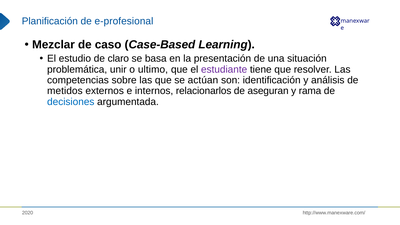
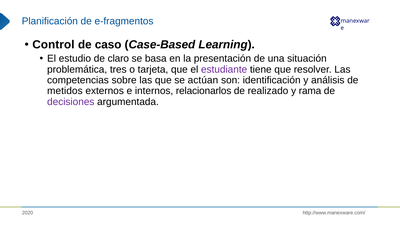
e-profesional: e-profesional -> e-fragmentos (124, 21)
Mezclar: Mezclar -> Control (53, 45)
unir: unir -> tres (118, 69)
ultimo: ultimo -> tarjeta (153, 69)
aseguran: aseguran -> realizado (268, 91)
decisiones colour: blue -> purple (71, 102)
